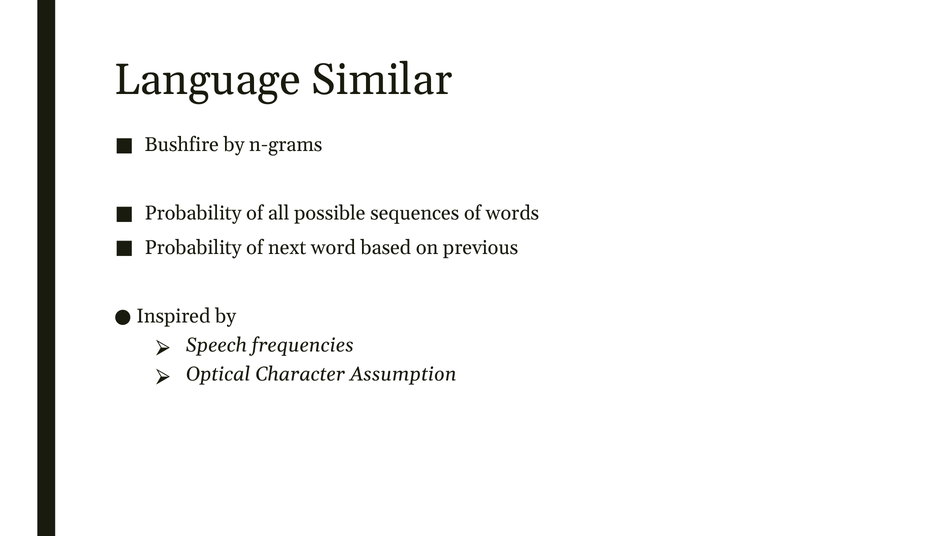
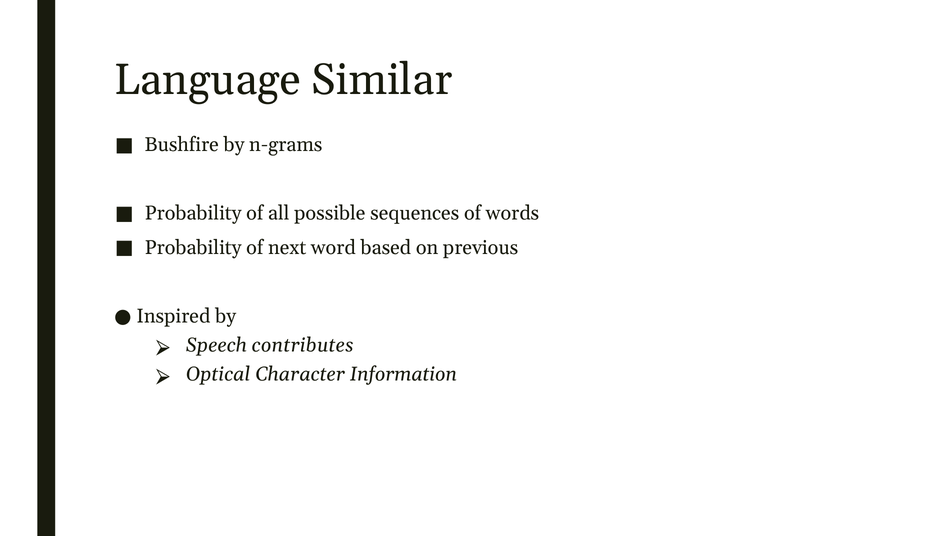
frequencies: frequencies -> contributes (303, 345)
Assumption: Assumption -> Information (403, 374)
